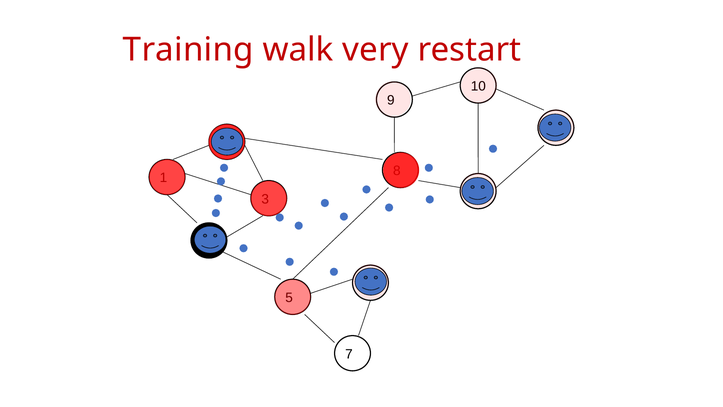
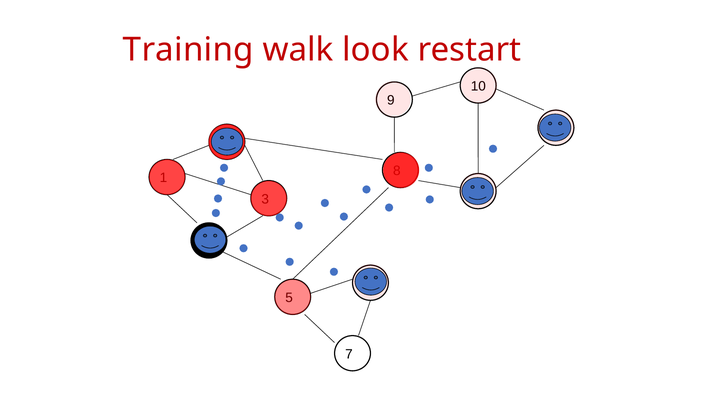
very: very -> look (375, 50)
